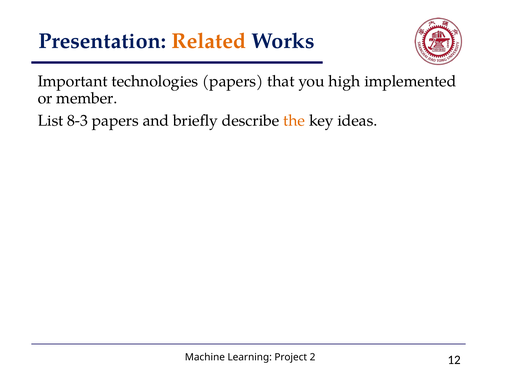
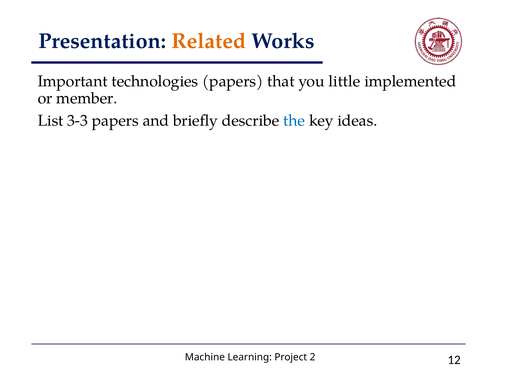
high: high -> little (344, 81)
8-3: 8-3 -> 3-3 (78, 120)
the colour: orange -> blue (294, 120)
